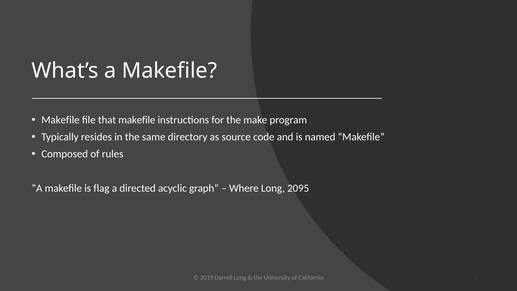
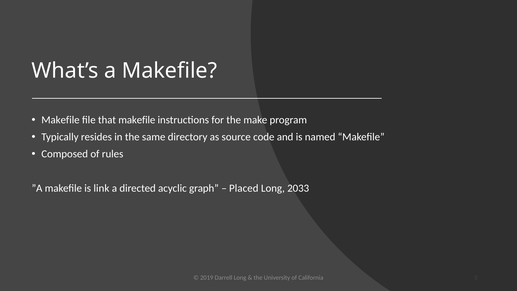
flag: flag -> link (101, 188)
Where: Where -> Placed (244, 188)
2095: 2095 -> 2033 (298, 188)
